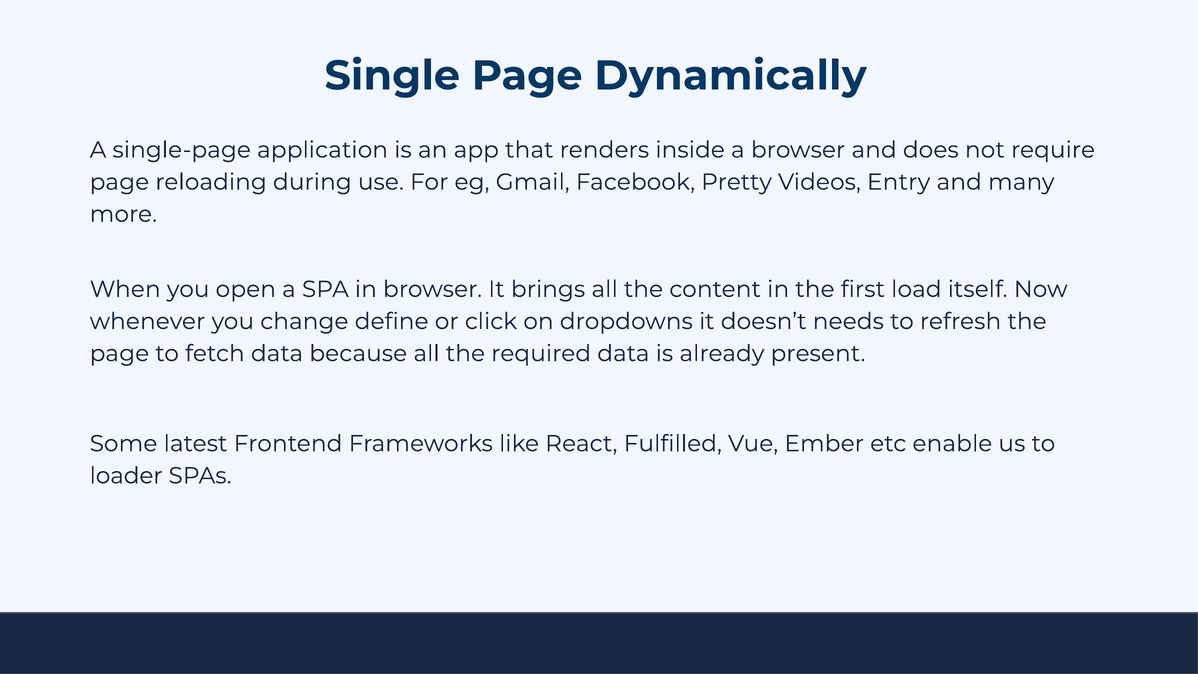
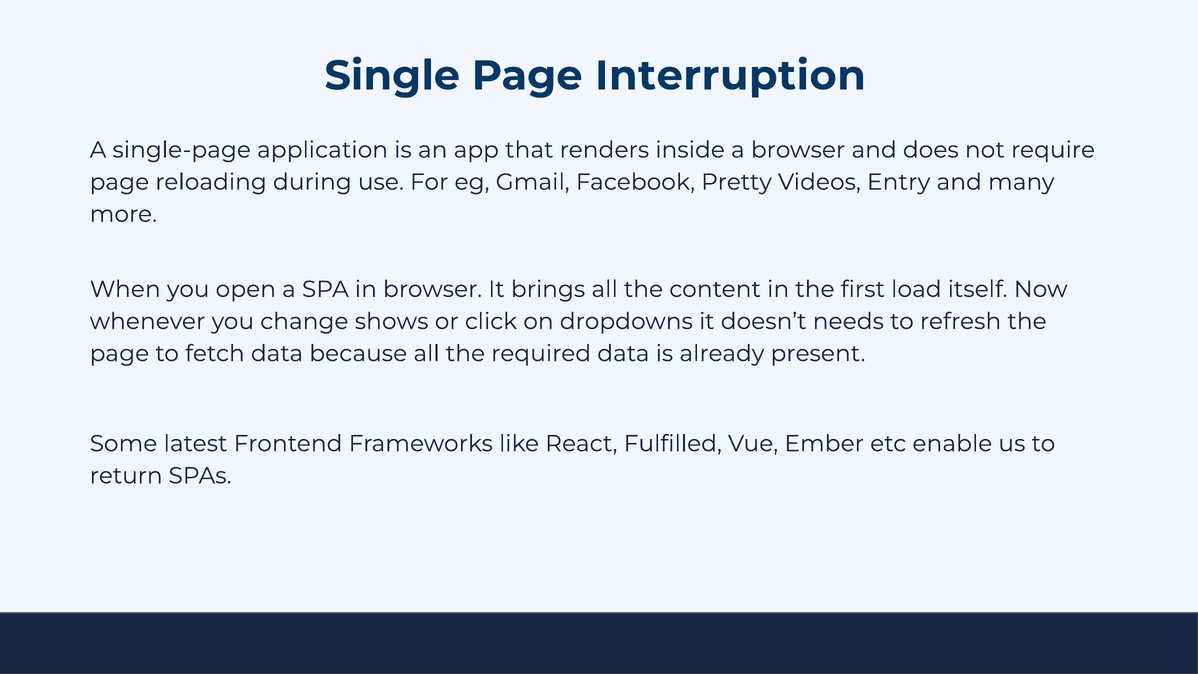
Dynamically: Dynamically -> Interruption (730, 76)
define: define -> shows (392, 321)
loader: loader -> return (126, 476)
